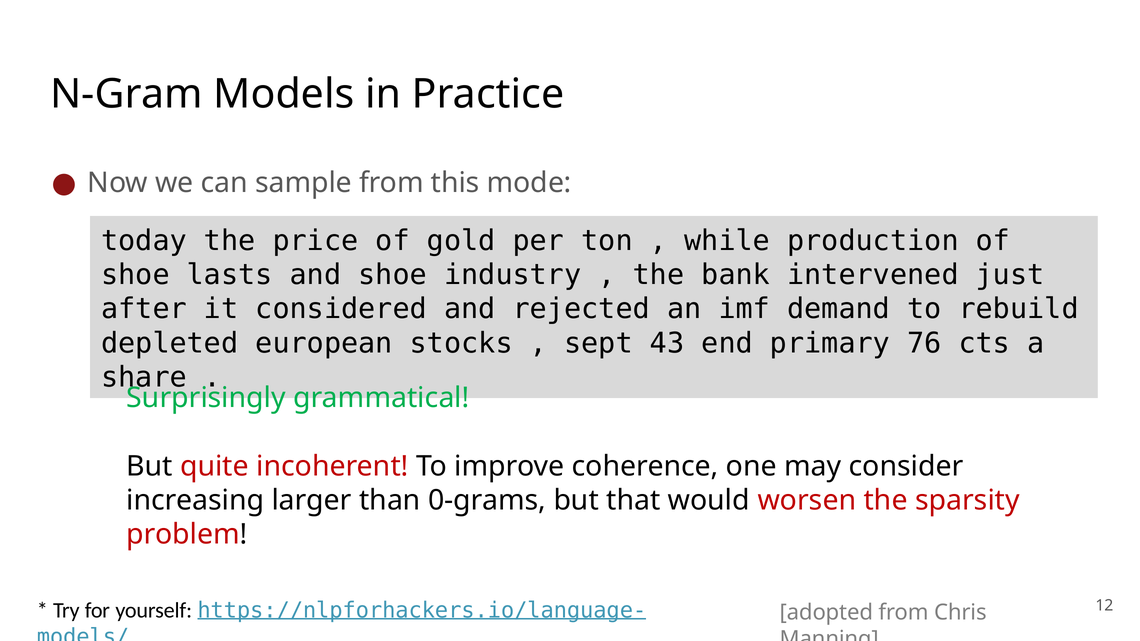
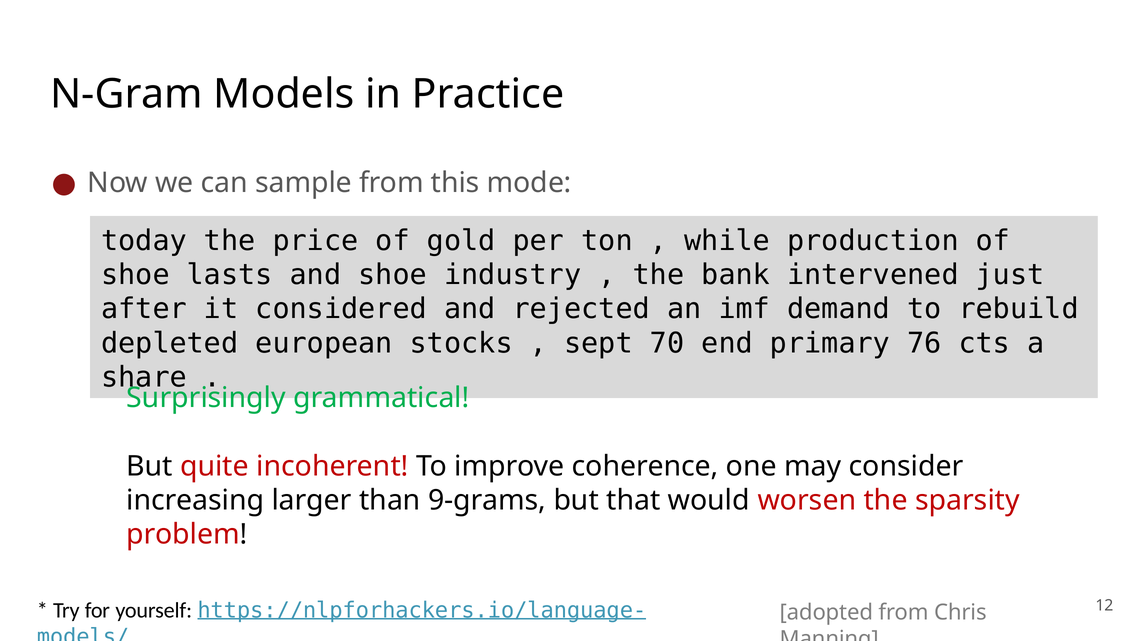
43: 43 -> 70 (667, 343)
0-grams: 0-grams -> 9-grams (487, 501)
